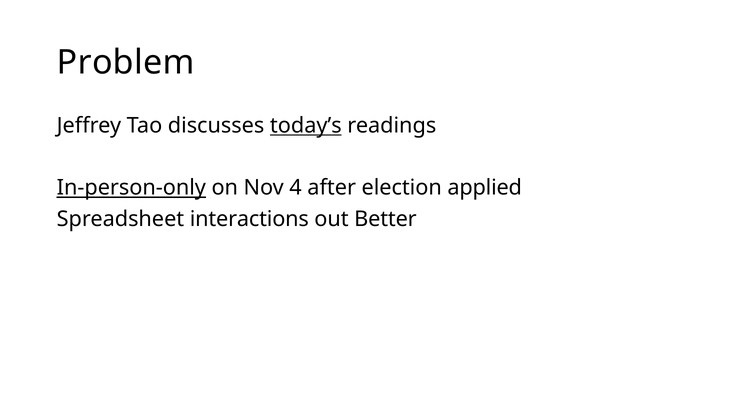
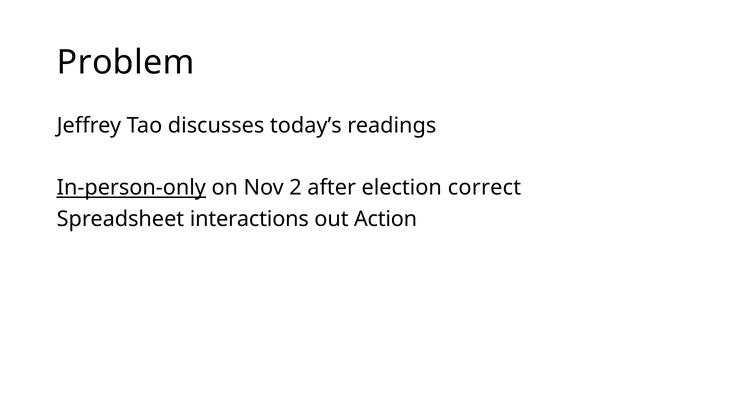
today’s underline: present -> none (306, 126)
4: 4 -> 2 (296, 188)
applied: applied -> correct (484, 188)
Better: Better -> Action (386, 219)
